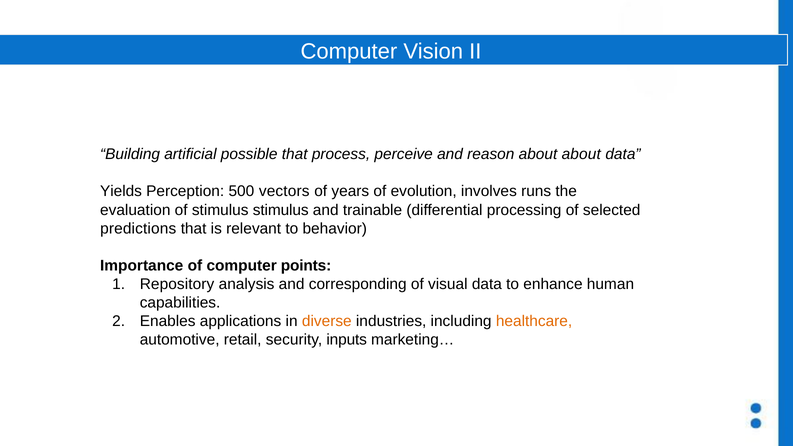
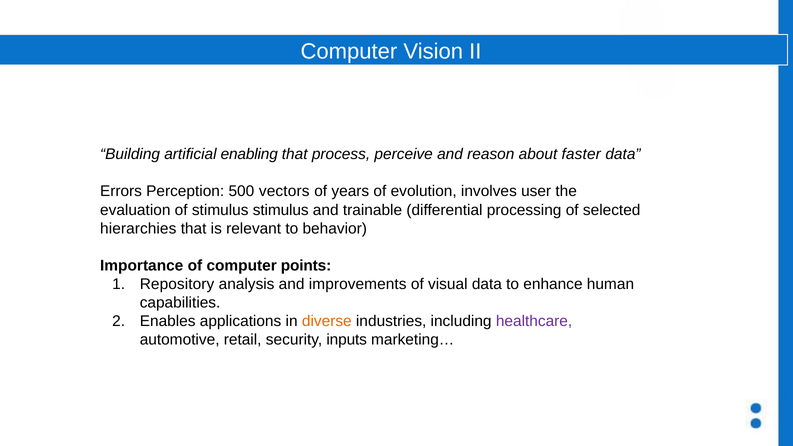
possible: possible -> enabling (249, 154)
about about: about -> faster (581, 154)
Yields: Yields -> Errors (121, 191)
runs: runs -> user (536, 191)
predictions: predictions -> hierarchies (138, 228)
corresponding: corresponding -> improvements (358, 284)
healthcare colour: orange -> purple (534, 321)
